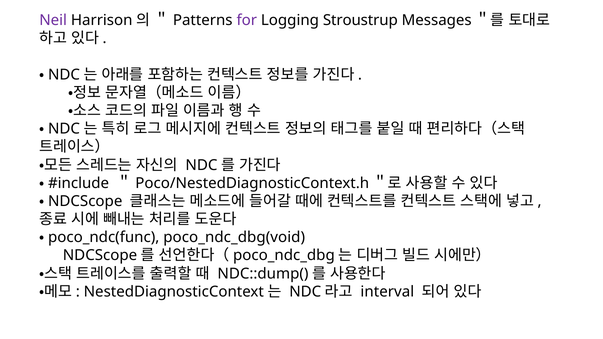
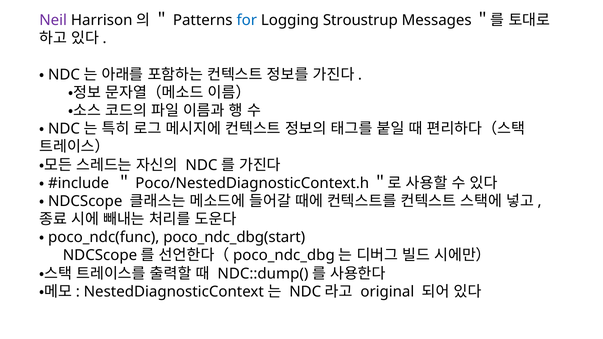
for colour: purple -> blue (247, 20)
poco_ndc_dbg(void: poco_ndc_dbg(void -> poco_ndc_dbg(start (234, 238)
interval: interval -> original (387, 292)
